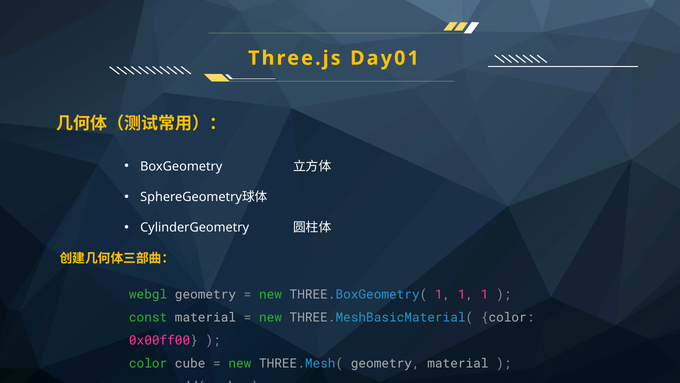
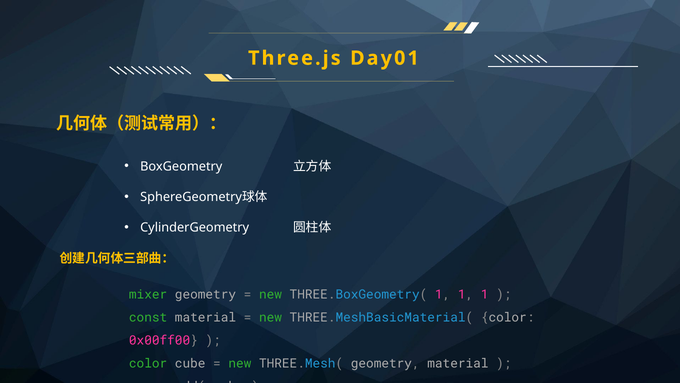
webgl: webgl -> mixer (148, 294)
